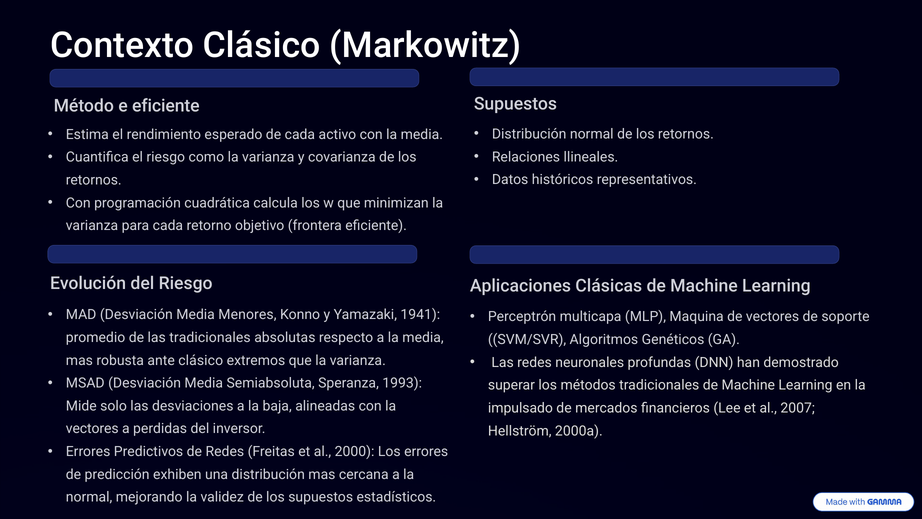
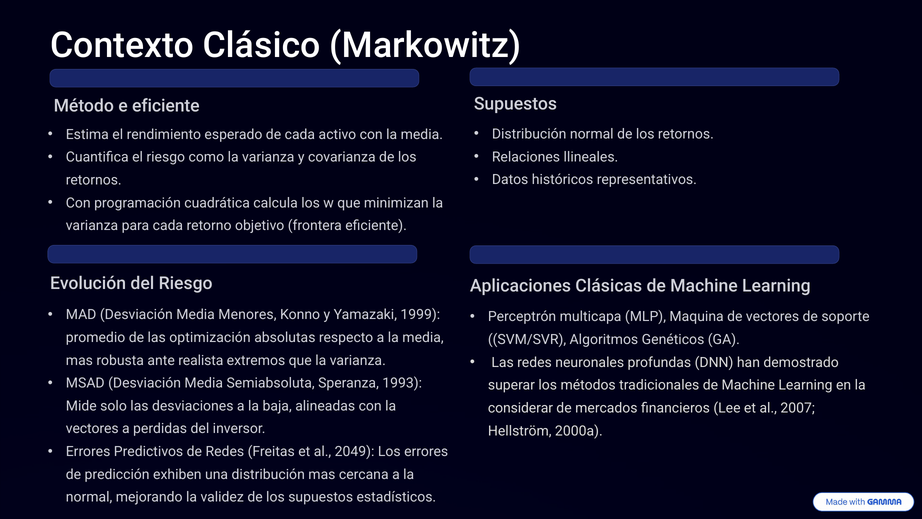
1941: 1941 -> 1999 (420, 315)
las tradicionales: tradicionales -> optimización (210, 337)
ante clásico: clásico -> realista (201, 360)
impulsado: impulsado -> considerar (520, 408)
2000: 2000 -> 2049 (355, 451)
